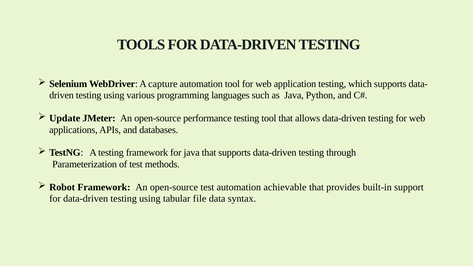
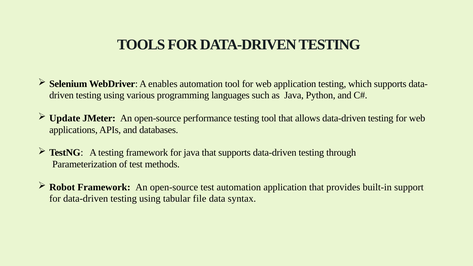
capture: capture -> enables (163, 84)
automation achievable: achievable -> application (285, 187)
